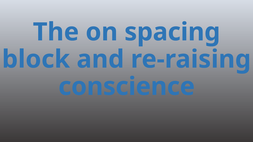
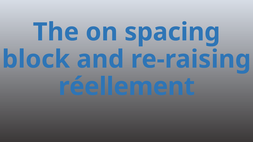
conscience: conscience -> réellement (127, 87)
